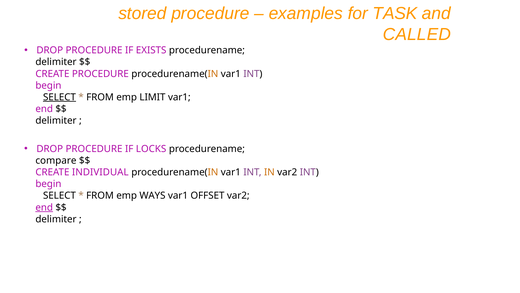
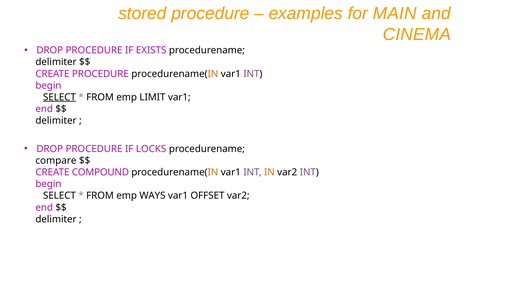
TASK: TASK -> MAIN (395, 14)
CALLED: CALLED -> CINEMA (417, 34)
INDIVIDUAL: INDIVIDUAL -> COMPOUND (100, 172)
end underline: present -> none (44, 207)
